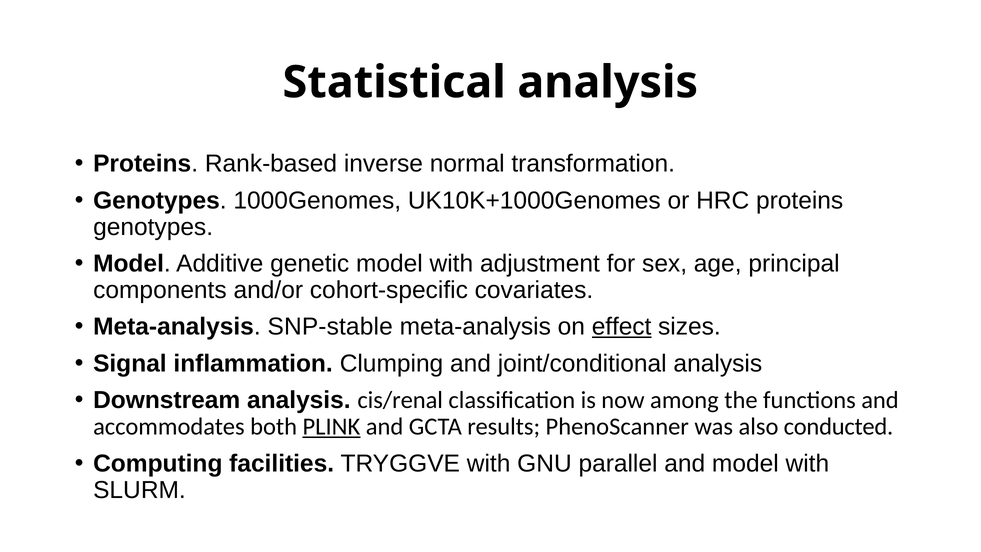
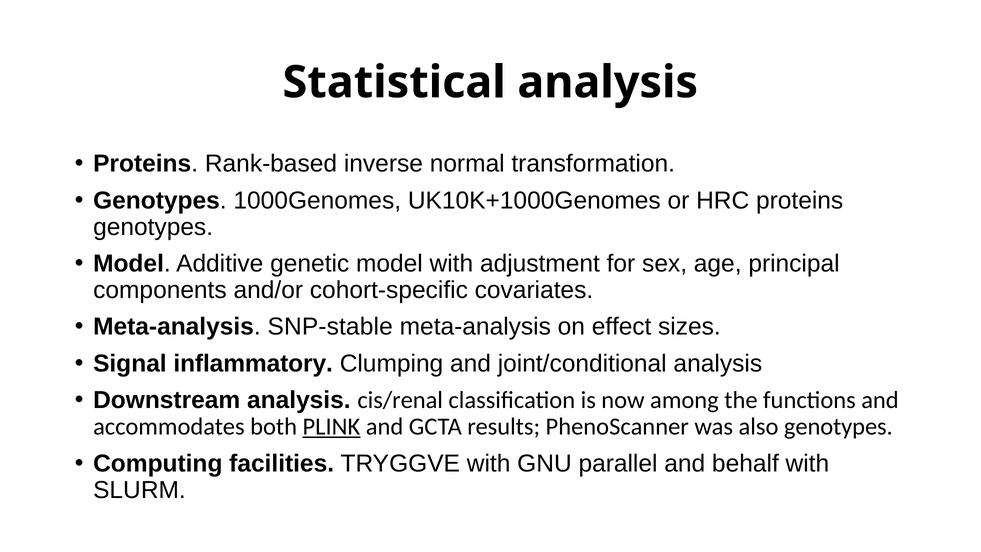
effect underline: present -> none (622, 327)
inflammation: inflammation -> inflammatory (253, 363)
also conducted: conducted -> genotypes (838, 427)
and model: model -> behalf (745, 463)
